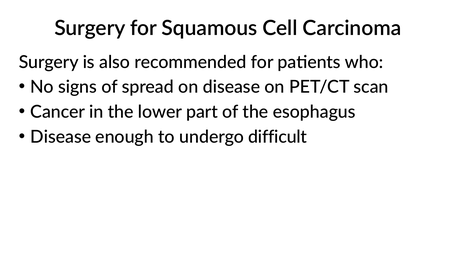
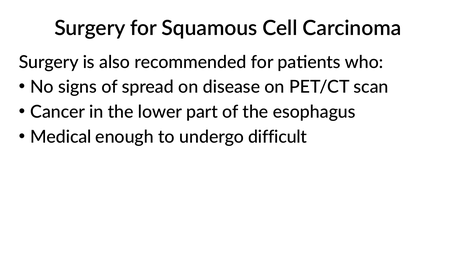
Disease: Disease -> Medical (61, 137)
